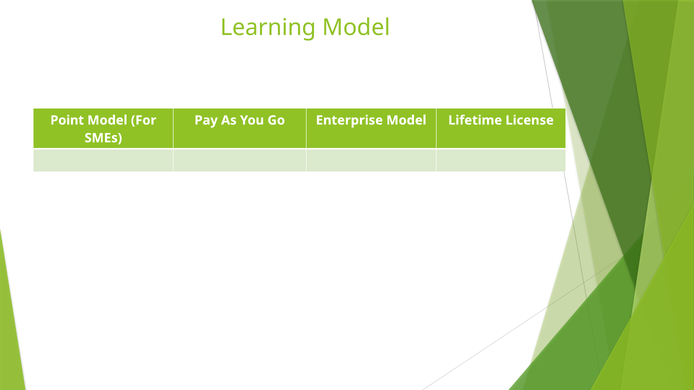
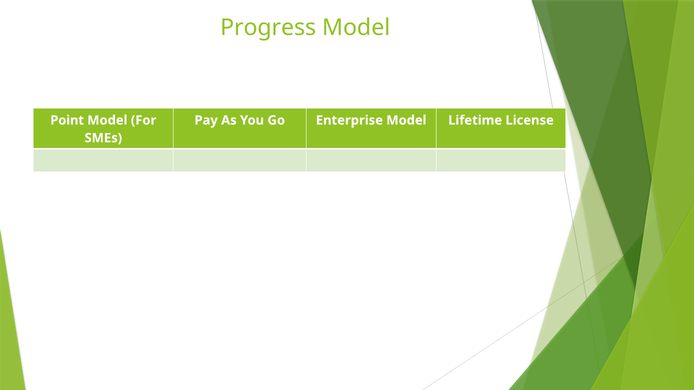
Learning: Learning -> Progress (268, 28)
